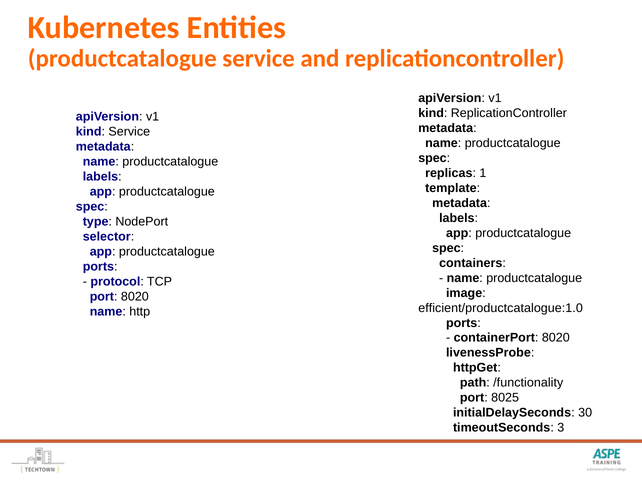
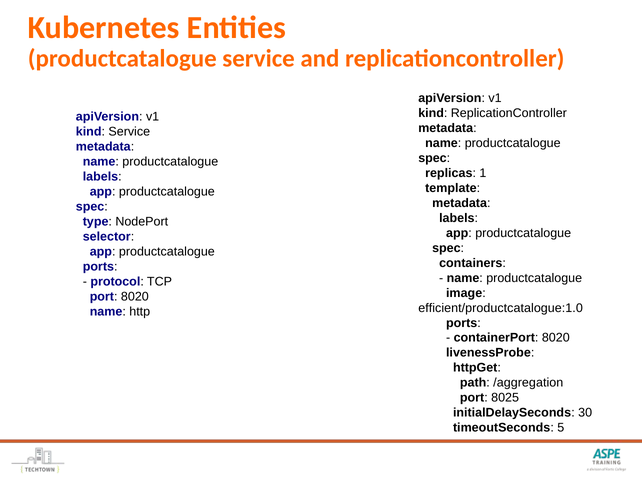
/functionality: /functionality -> /aggregation (528, 383)
3: 3 -> 5 (561, 428)
